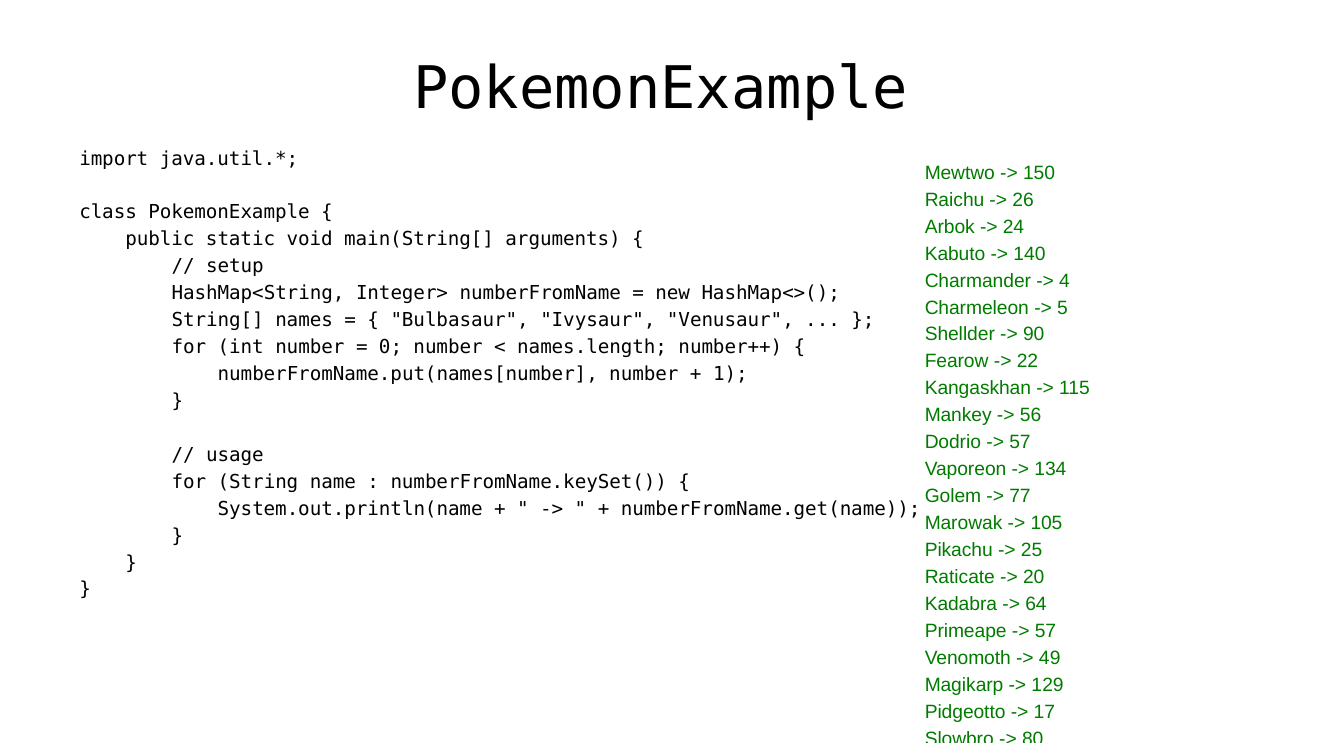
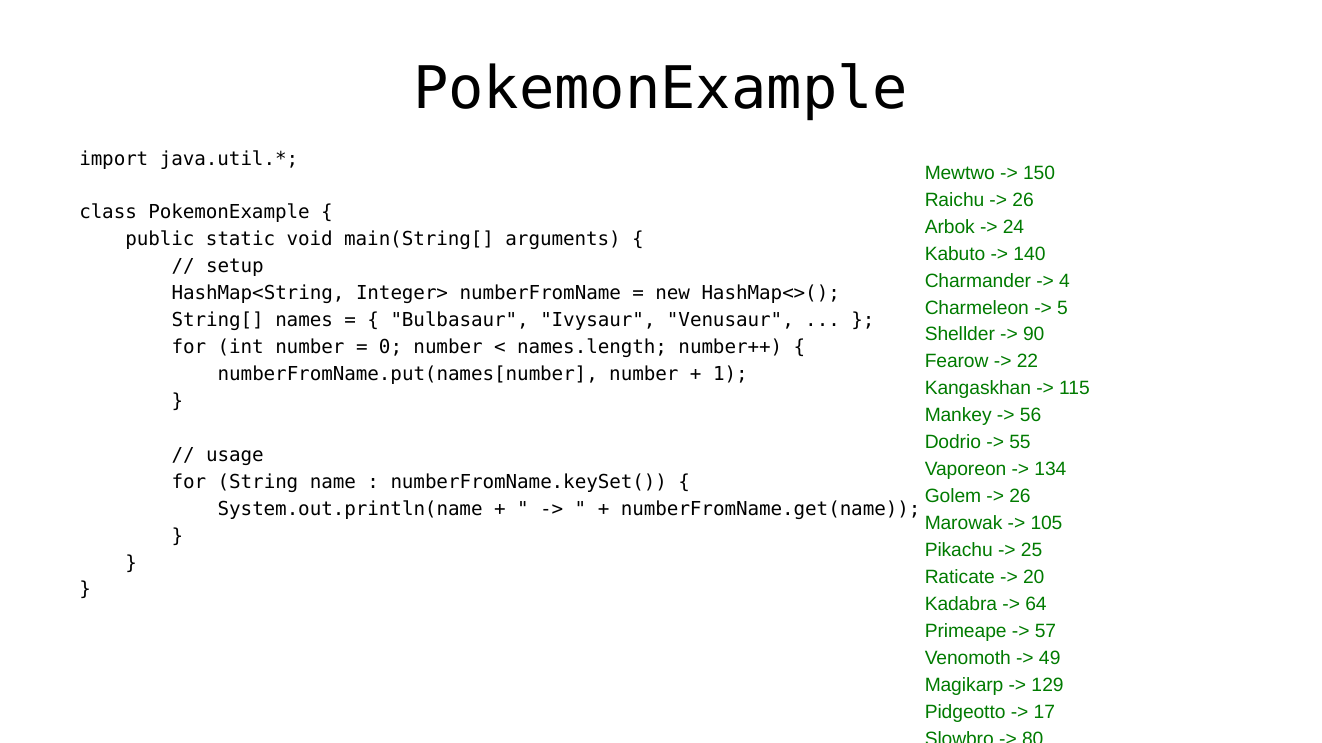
57: 57 -> 55 (1020, 443)
77: 77 -> 26 (1020, 497)
